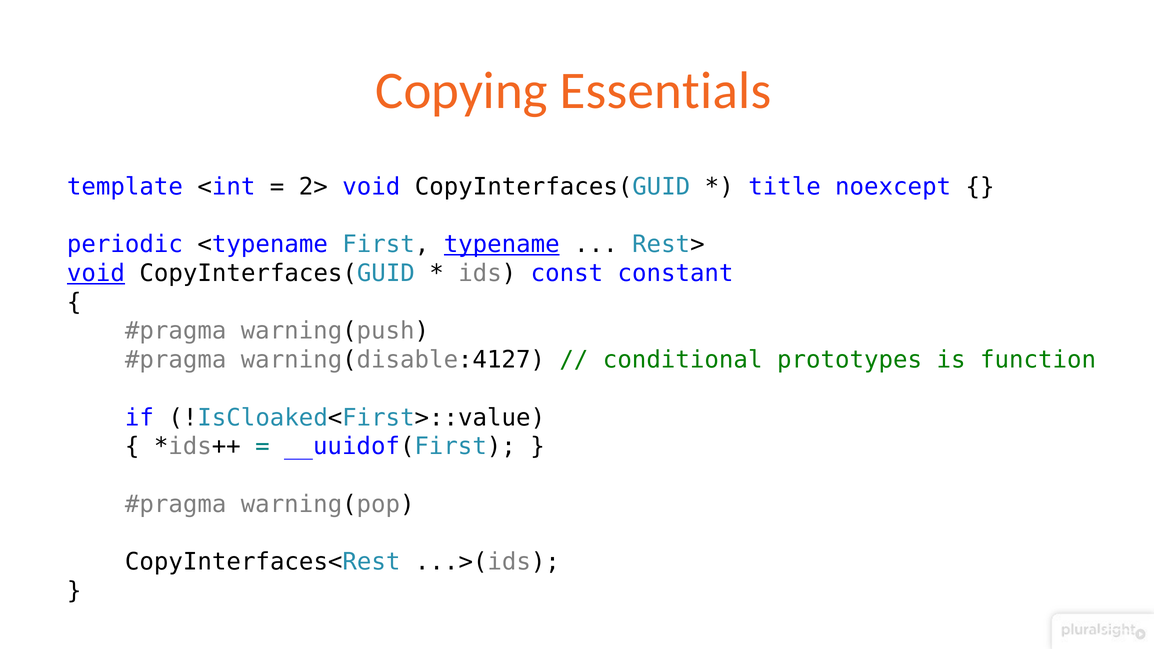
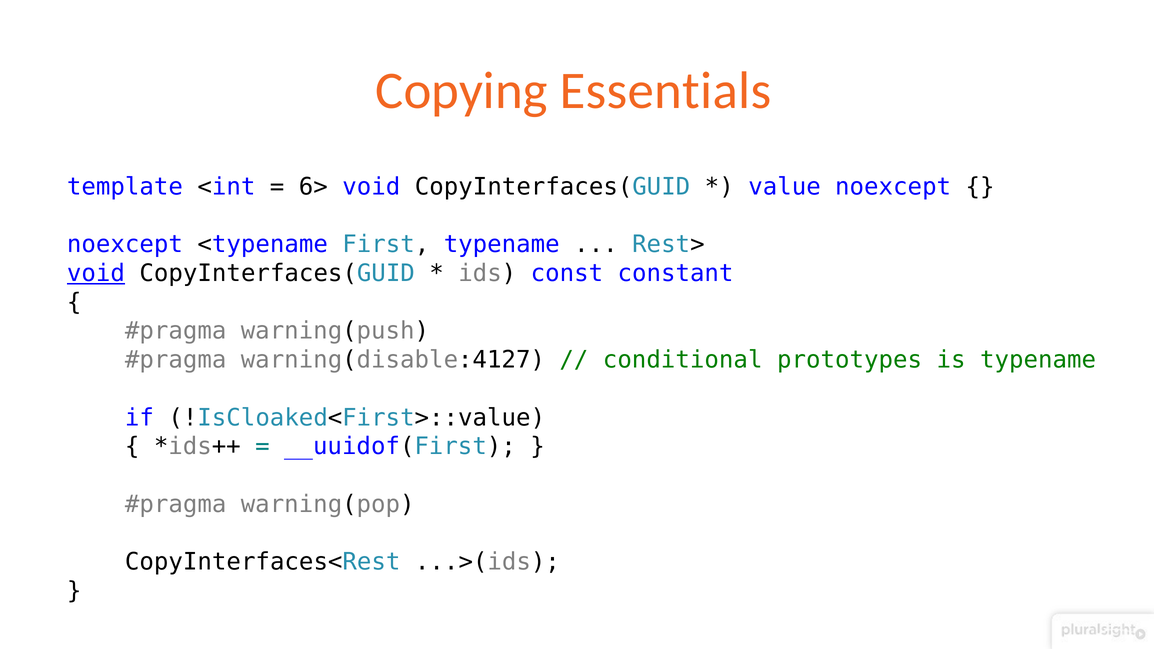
2>: 2> -> 6> (313, 187)
title: title -> value (785, 187)
periodic: periodic -> noexcept (125, 245)
typename underline: present -> none (502, 245)
is function: function -> typename (1038, 360)
